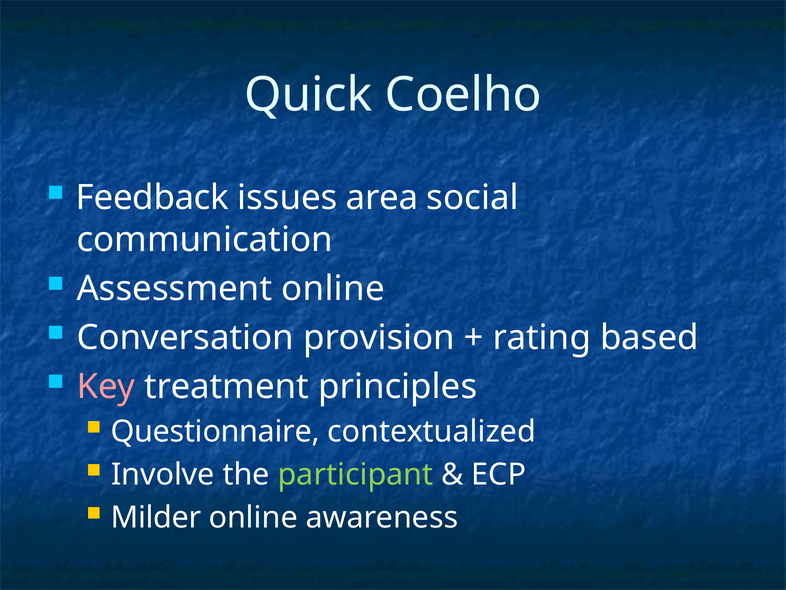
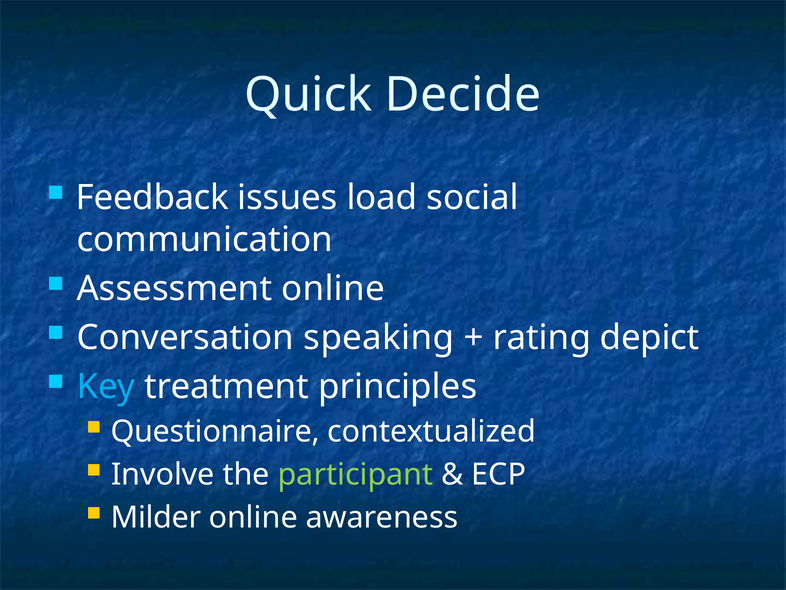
Coelho: Coelho -> Decide (463, 95)
area: area -> load (382, 198)
provision: provision -> speaking (379, 337)
based: based -> depict (650, 337)
Key colour: pink -> light blue (106, 386)
